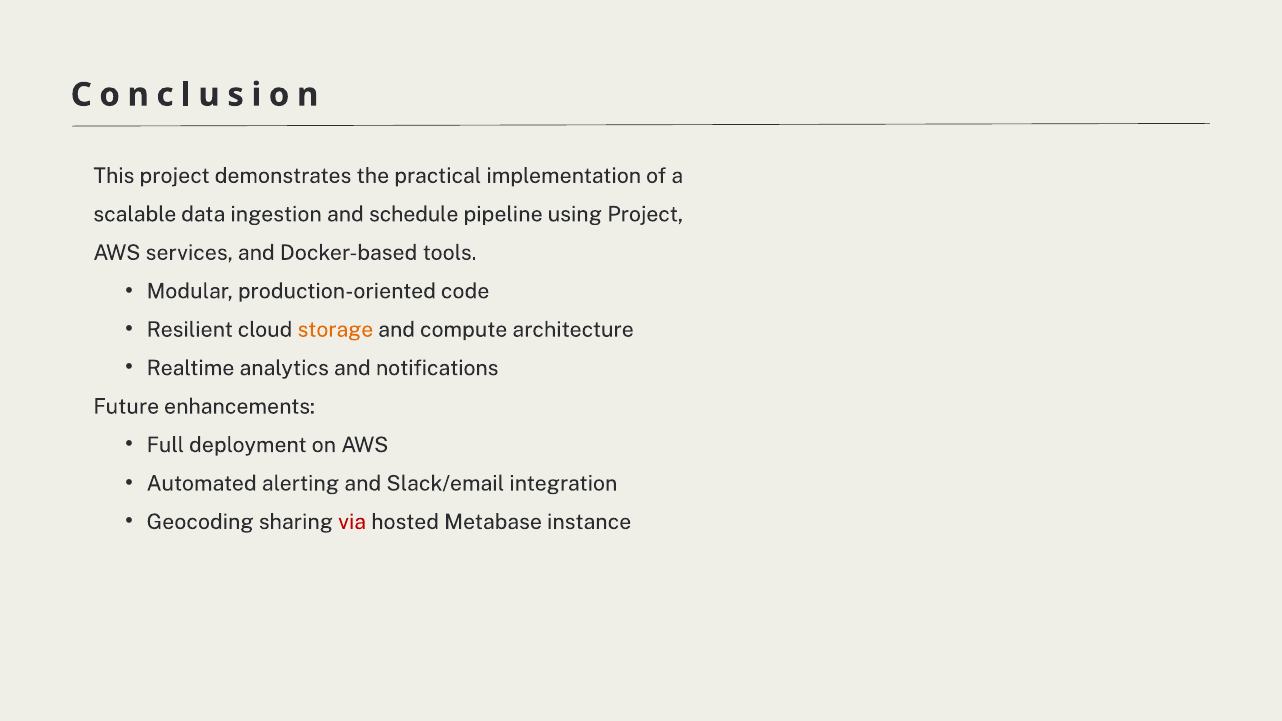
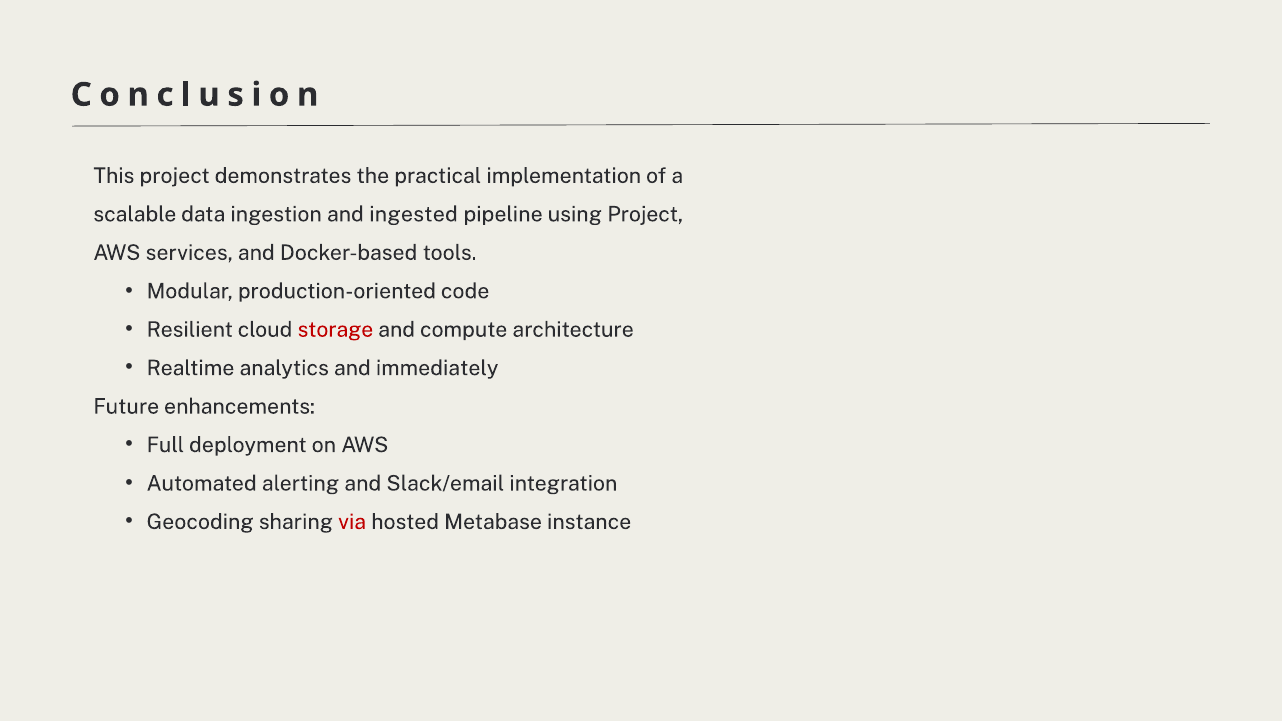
schedule: schedule -> ingested (414, 214)
storage colour: orange -> red (335, 330)
notifications: notifications -> immediately (437, 368)
